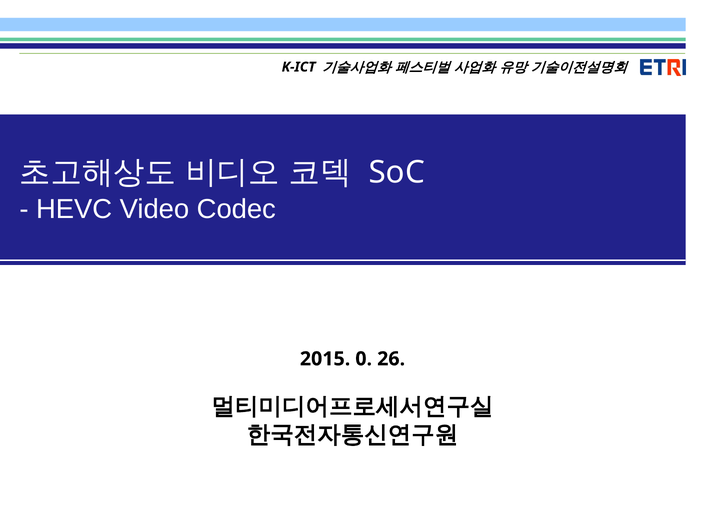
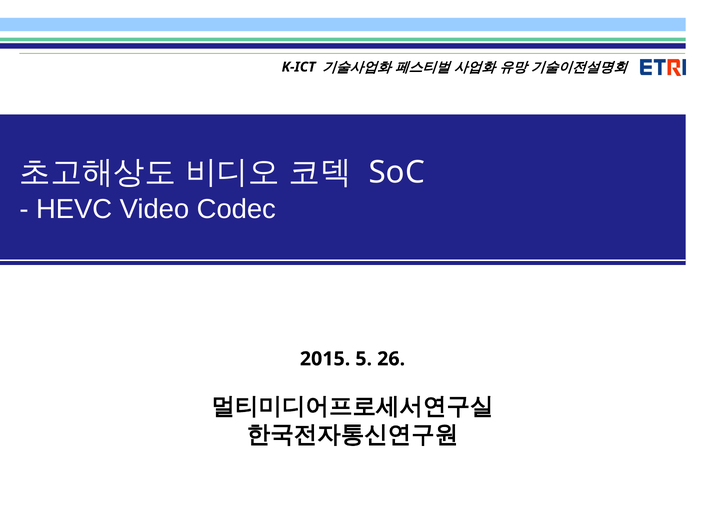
0: 0 -> 5 (364, 359)
